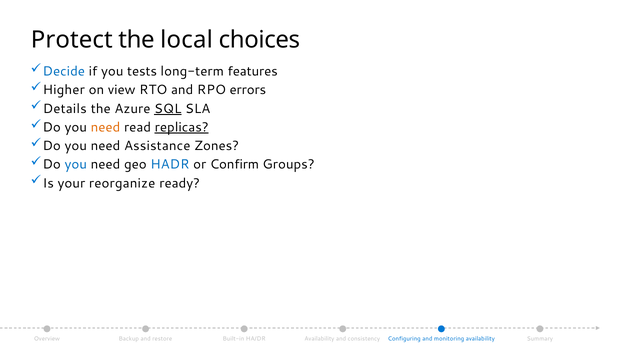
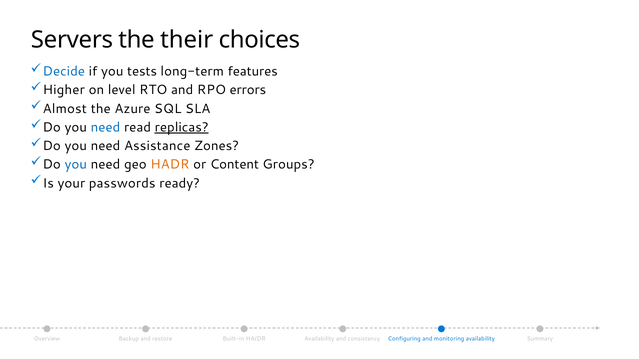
Protect: Protect -> Servers (72, 40)
local: local -> their (187, 40)
view: view -> level (122, 90)
Details: Details -> Almost (65, 109)
SQL underline: present -> none (168, 109)
need colour: orange -> blue (106, 127)
HADR colour: blue -> orange (170, 165)
Confirm: Confirm -> Content (234, 165)
reorganize: reorganize -> passwords (122, 183)
